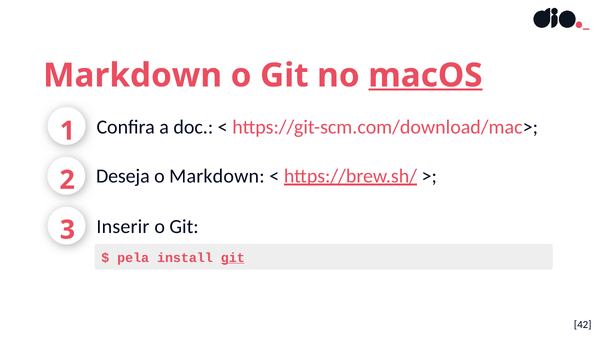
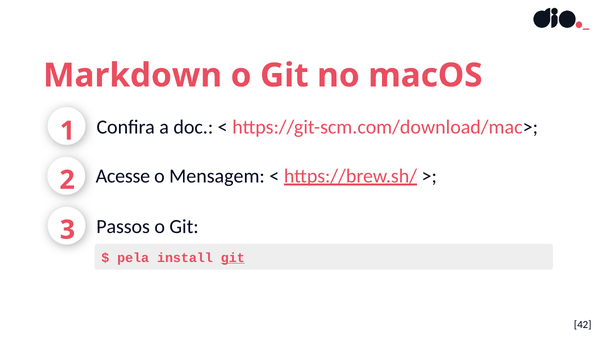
macOS underline: present -> none (425, 76)
Deseja: Deseja -> Acesse (123, 176)
o Markdown: Markdown -> Mensagem (217, 176)
Inserir: Inserir -> Passos (123, 227)
